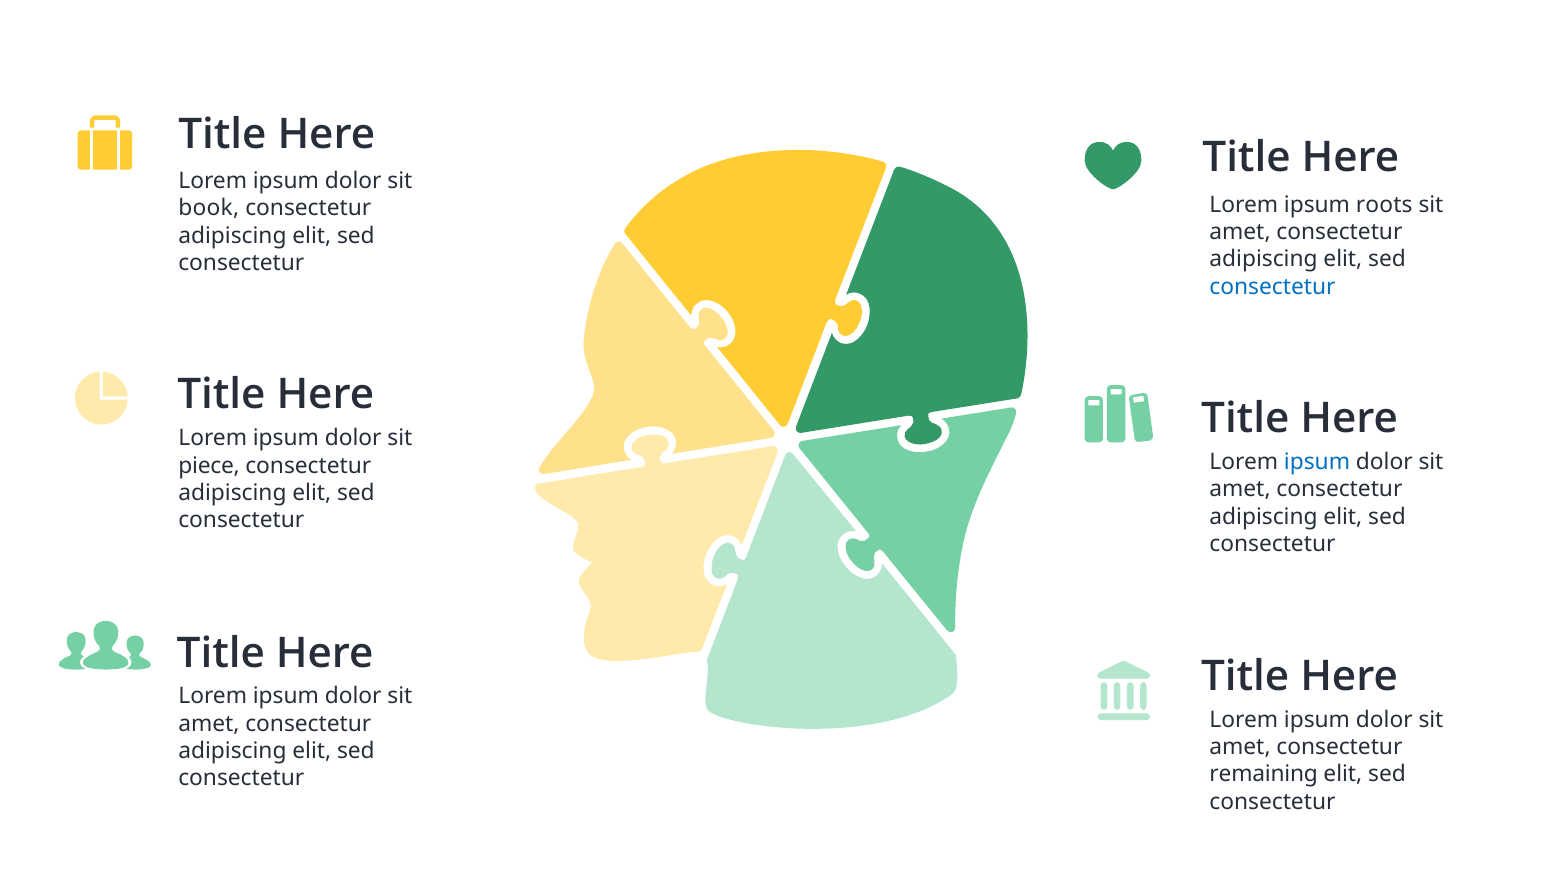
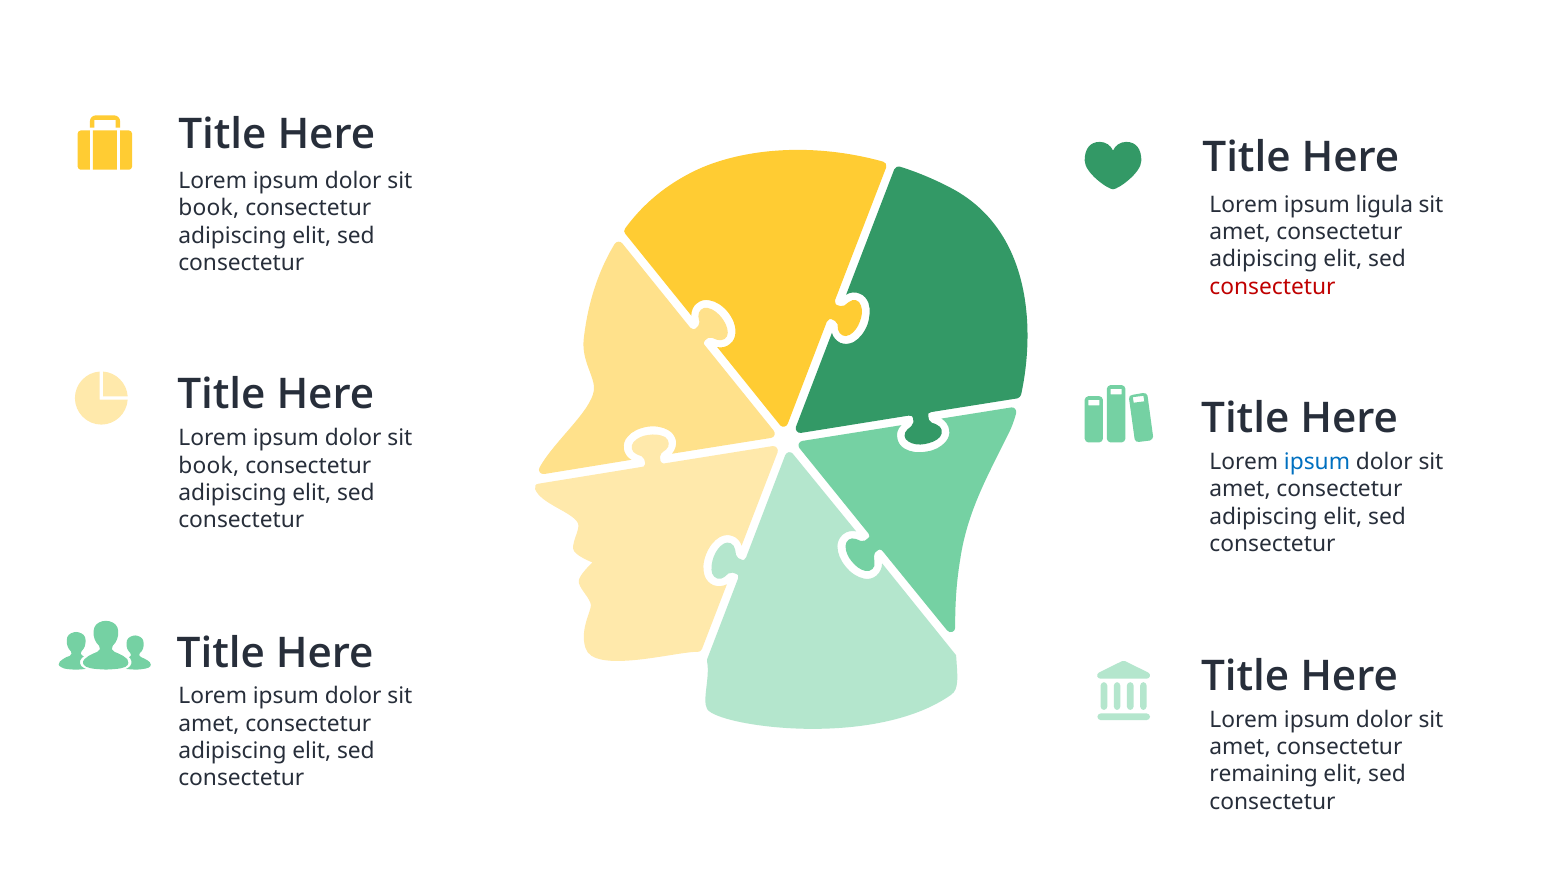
roots: roots -> ligula (1384, 205)
consectetur colour: blue -> red (1272, 287)
piece: piece -> book (209, 466)
